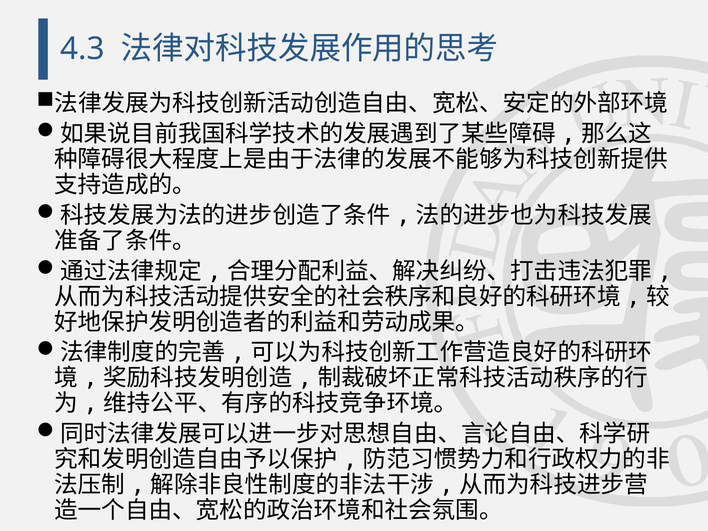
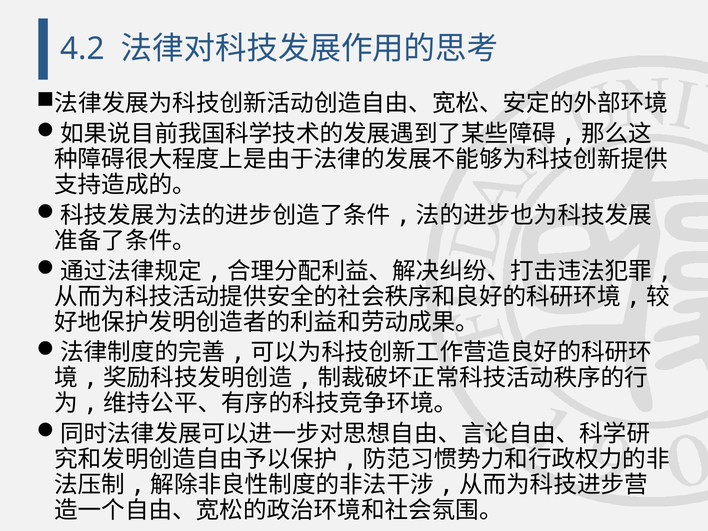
4.3: 4.3 -> 4.2 (83, 49)
